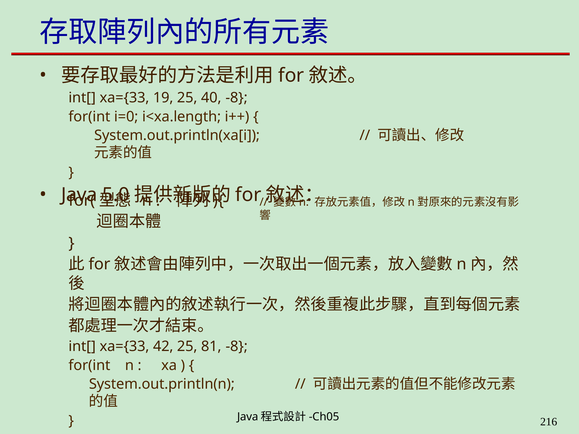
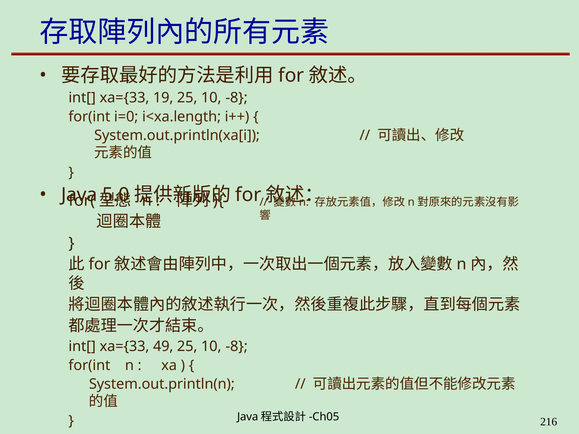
19 25 40: 40 -> 10 (211, 98)
42: 42 -> 49 (163, 346)
81: 81 -> 10 (211, 346)
